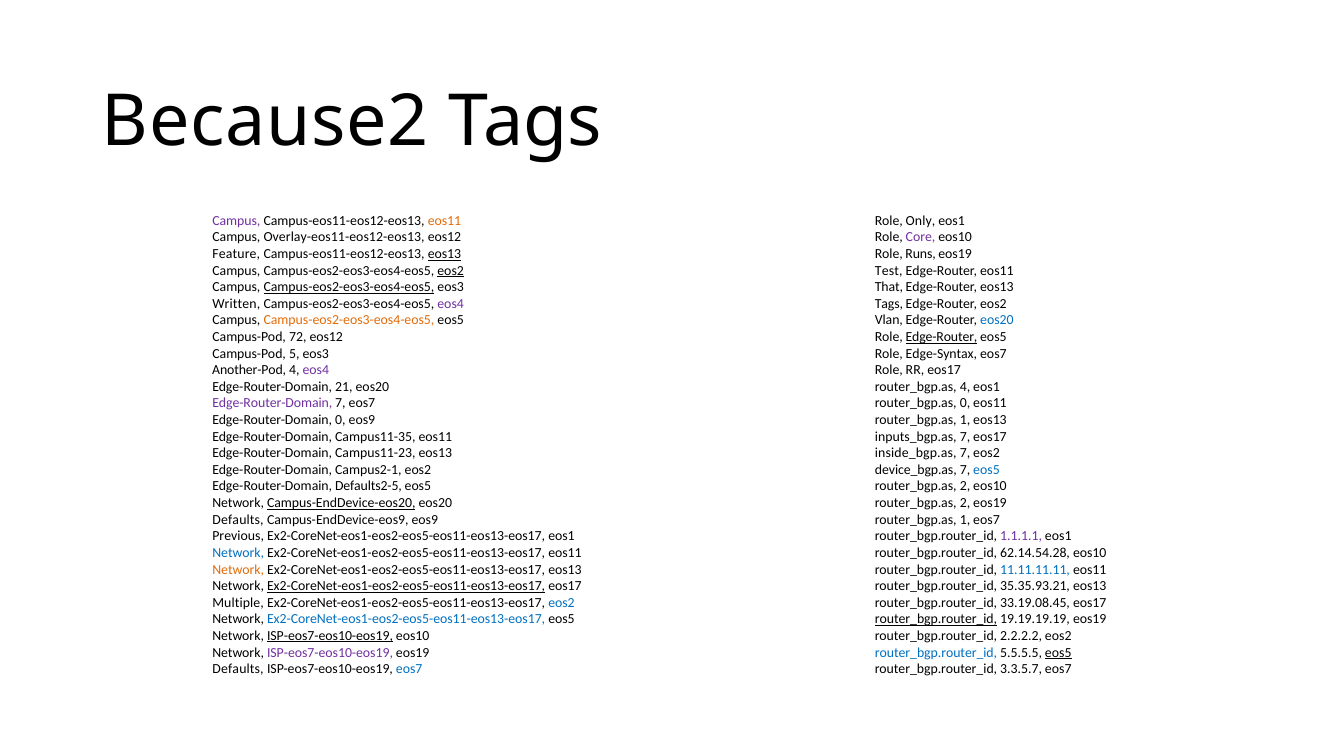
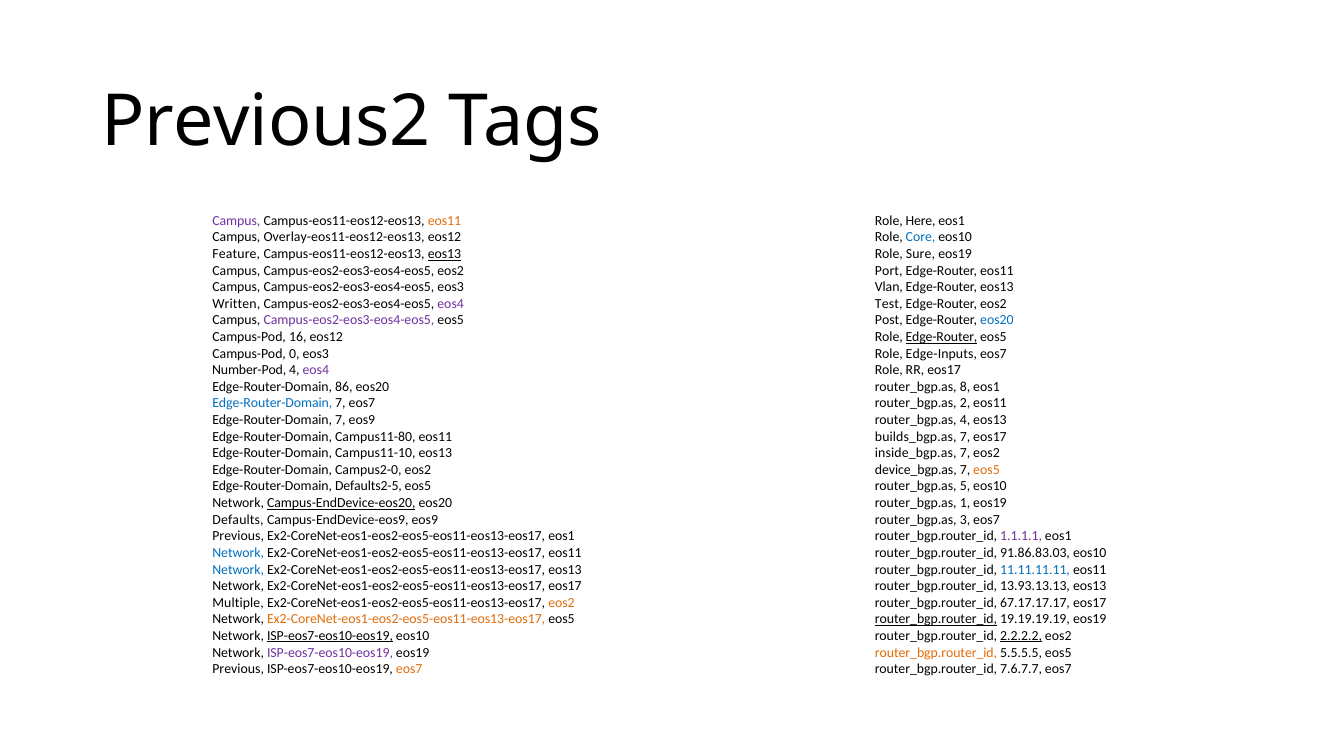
Because2: Because2 -> Previous2 (266, 122)
Only: Only -> Here (921, 221)
Core colour: purple -> blue (921, 237)
Runs: Runs -> Sure (920, 254)
eos2 underline: present -> none (451, 271)
Test: Test -> Port (889, 271)
Campus-eos2-eos3-eos4-eos5 underline: present -> none (349, 287)
That: That -> Vlan (889, 287)
Tags: Tags -> Test (889, 304)
Campus-eos2-eos3-eos4-eos5 colour: orange -> purple (349, 320)
Vlan: Vlan -> Post (889, 320)
72: 72 -> 16 (298, 337)
5: 5 -> 0 (294, 354)
Edge-Syntax: Edge-Syntax -> Edge-Inputs (941, 354)
Another-Pod: Another-Pod -> Number-Pod (249, 370)
21: 21 -> 86 (344, 387)
router_bgp.as 4: 4 -> 8 (965, 387)
Edge-Router-Domain colour: purple -> blue (272, 403)
router_bgp.as 0: 0 -> 2 (965, 403)
0: 0 -> 7 (340, 420)
1: 1 -> 4 (965, 420)
Campus11-35: Campus11-35 -> Campus11-80 (375, 437)
inputs_bgp.as: inputs_bgp.as -> builds_bgp.as (916, 437)
Campus11-23: Campus11-23 -> Campus11-10 (375, 453)
Campus2-1: Campus2-1 -> Campus2-0 (368, 470)
eos5 colour: blue -> orange (986, 470)
2: 2 -> 5 (965, 486)
2: 2 -> 1 (965, 503)
1: 1 -> 3 (965, 520)
62.14.54.28: 62.14.54.28 -> 91.86.83.03 (1035, 553)
Network colour: orange -> blue (238, 569)
Ex2-CoreNet-eos1-eos2-eos5-eos11-eos13-eos17 underline: present -> none (406, 586)
35.35.93.21: 35.35.93.21 -> 13.93.13.13 (1035, 586)
eos2 colour: blue -> orange (561, 603)
33.19.08.45: 33.19.08.45 -> 67.17.17.17 (1035, 603)
Ex2-CoreNet-eos1-eos2-eos5-eos11-eos13-eos17 colour: blue -> orange (406, 619)
2.2.2.2 underline: none -> present (1021, 636)
router_bgp.router_id colour: blue -> orange (936, 652)
eos5 underline: present -> none (1058, 652)
Defaults: Defaults -> Previous (238, 669)
eos7 colour: blue -> orange (409, 669)
3.3.5.7: 3.3.5.7 -> 7.6.7.7 (1021, 669)
